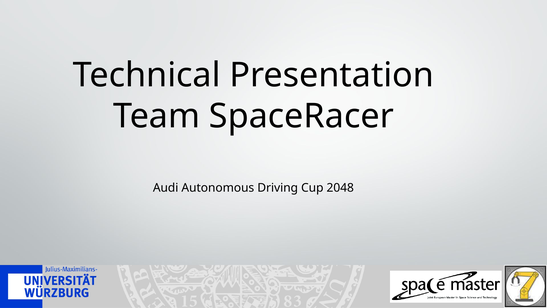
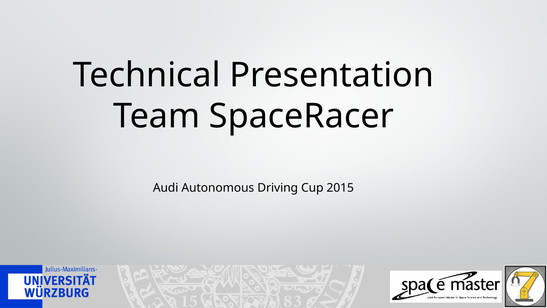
2048: 2048 -> 2015 (340, 188)
